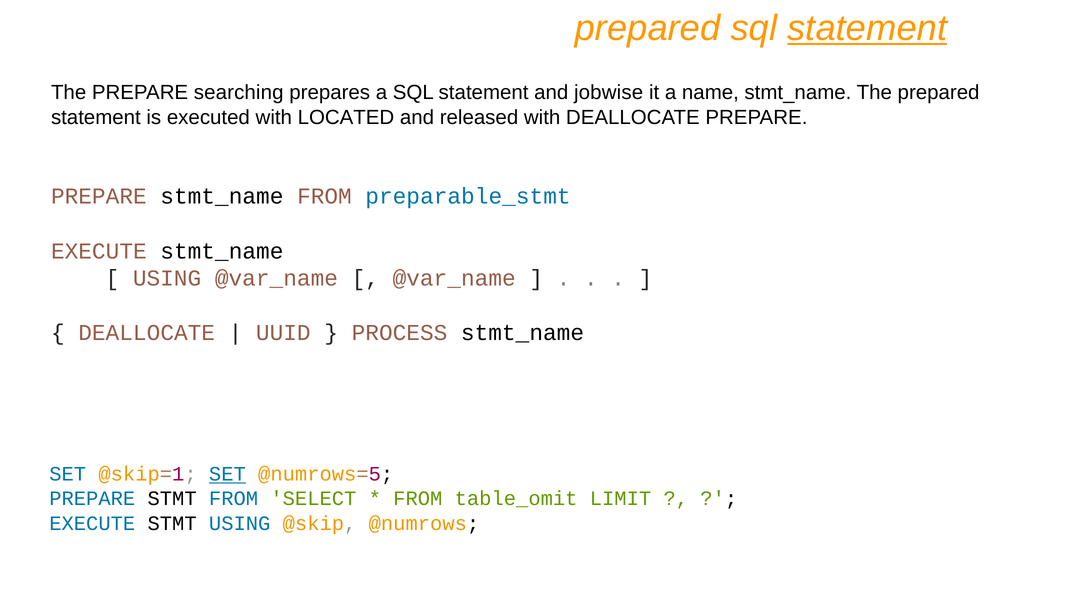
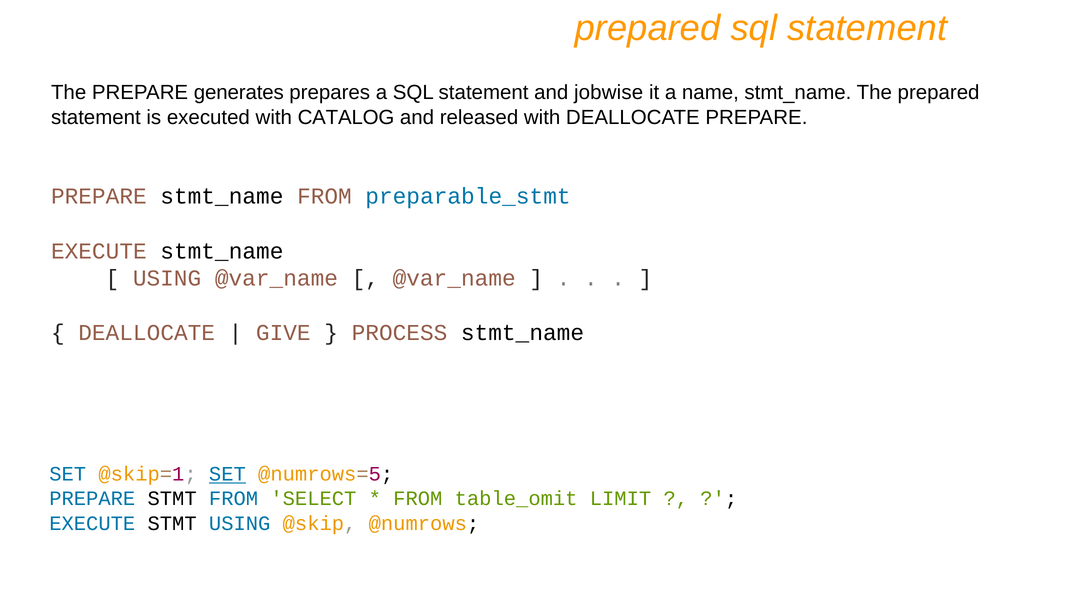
statement underline: present -> none (867, 28)
searching: searching -> generates (239, 93)
LOCATED: LOCATED -> CATALOG (346, 117)
UUID: UUID -> GIVE (283, 333)
